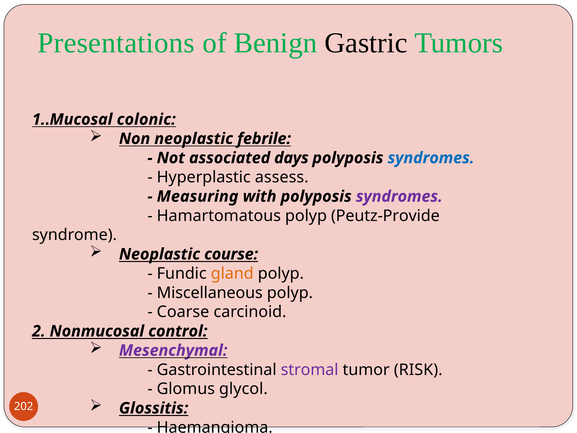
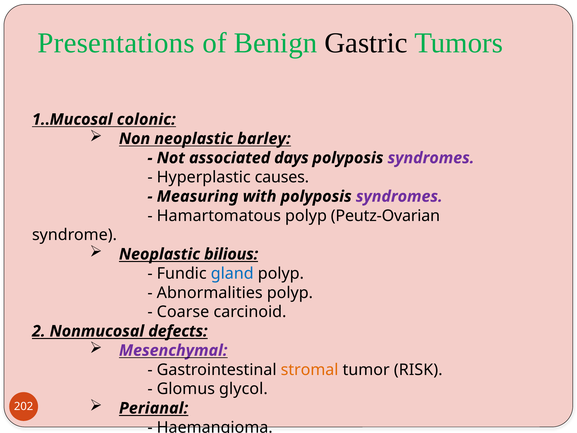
febrile: febrile -> barley (264, 139)
syndromes colour: blue -> purple (431, 158)
assess: assess -> causes (282, 177)
Peutz-Provide: Peutz-Provide -> Peutz-Ovarian (385, 216)
course: course -> bilious (231, 254)
gland colour: orange -> blue (232, 273)
Miscellaneous: Miscellaneous -> Abnormalities (210, 293)
control: control -> defects (178, 331)
stromal colour: purple -> orange (310, 370)
Glossitis: Glossitis -> Perianal (154, 408)
